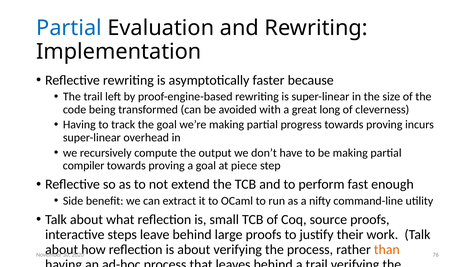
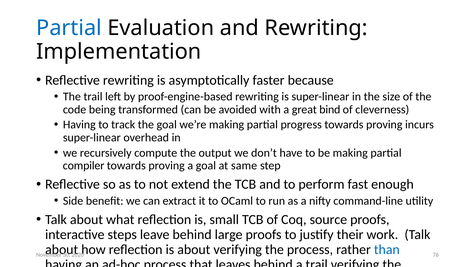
long: long -> bind (330, 110)
piece: piece -> same (244, 166)
than colour: orange -> blue (387, 250)
